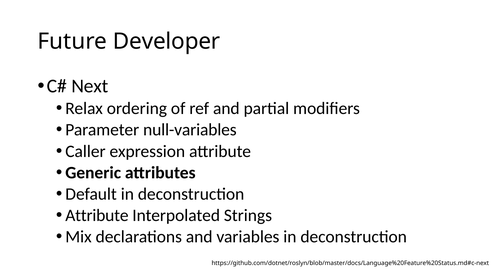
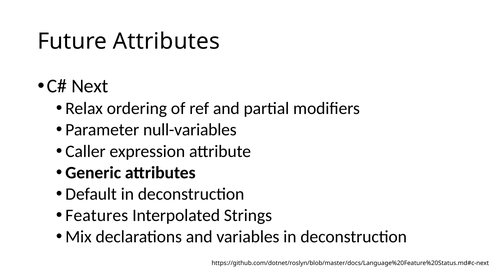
Future Developer: Developer -> Attributes (166, 41)
Attribute: Attribute -> Features (97, 216)
